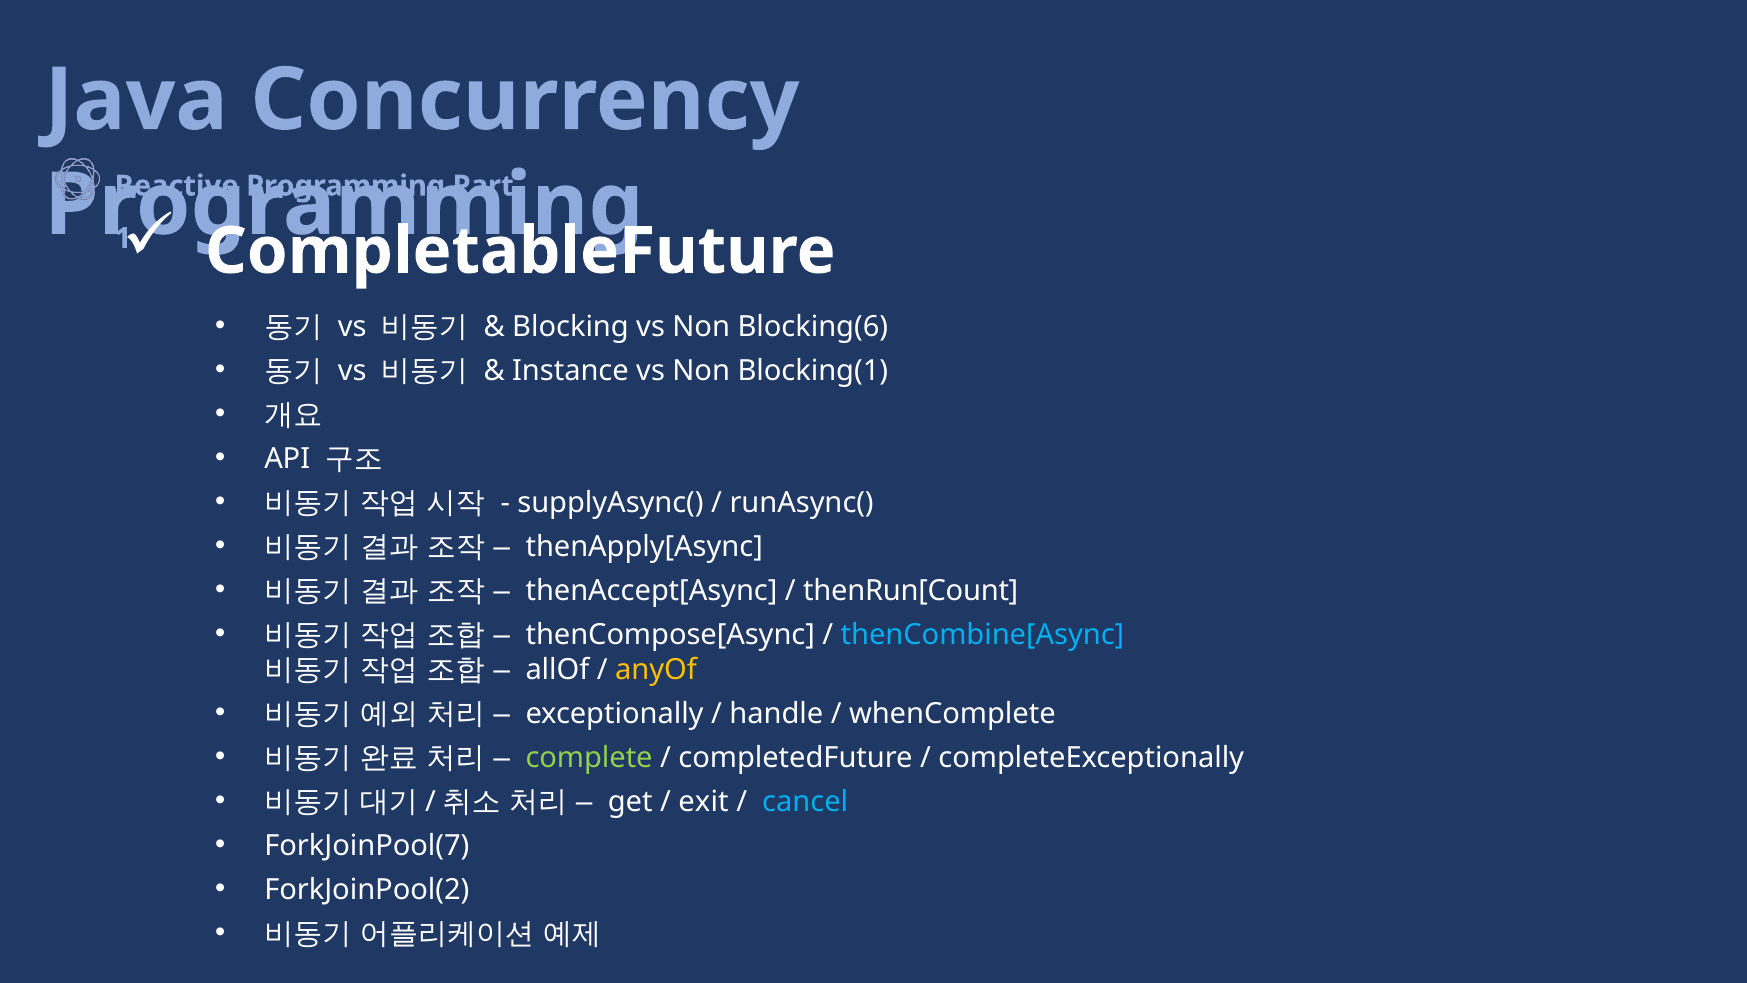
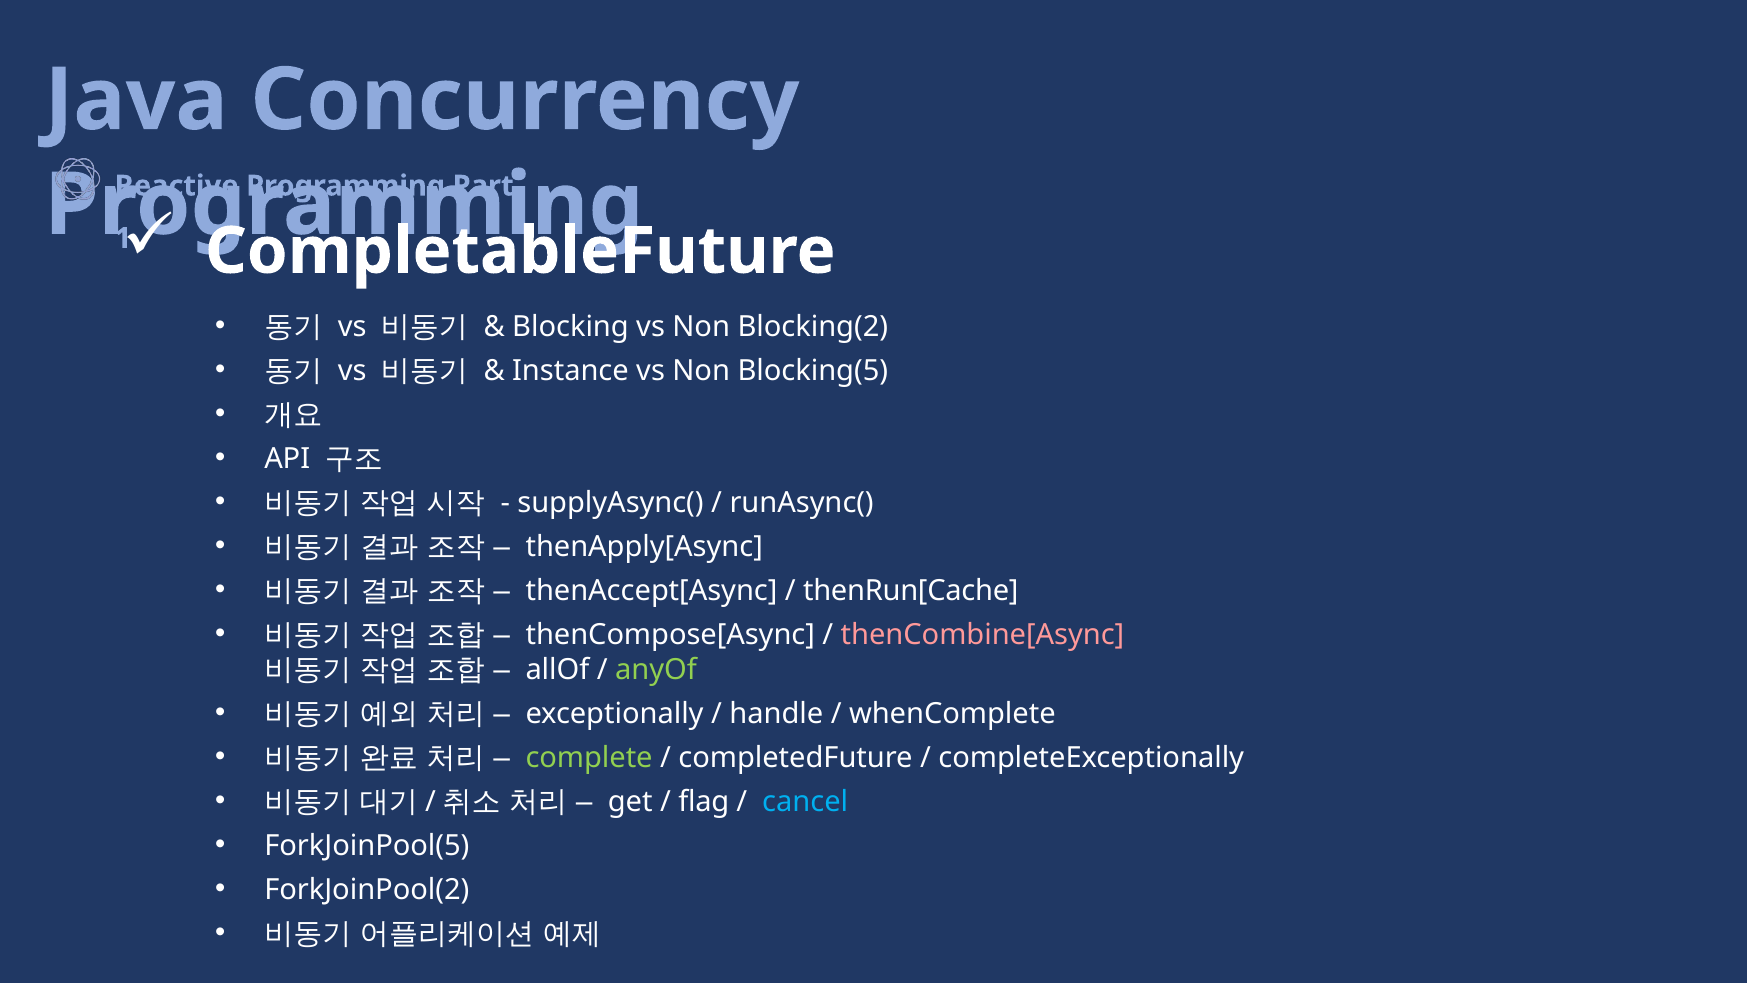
Blocking(6: Blocking(6 -> Blocking(2 (813, 326)
Blocking(1: Blocking(1 -> Blocking(5 (813, 370)
thenRun[Count: thenRun[Count -> thenRun[Cache (911, 590)
thenCombine[Async colour: light blue -> pink (982, 634)
anyOf colour: yellow -> light green (656, 669)
exit: exit -> flag (704, 801)
ForkJoinPool(7: ForkJoinPool(7 -> ForkJoinPool(5 (367, 845)
